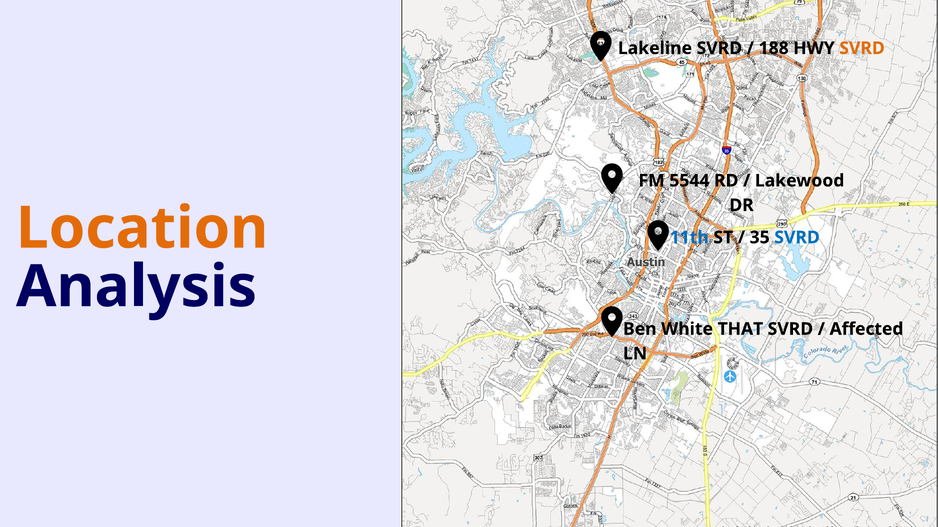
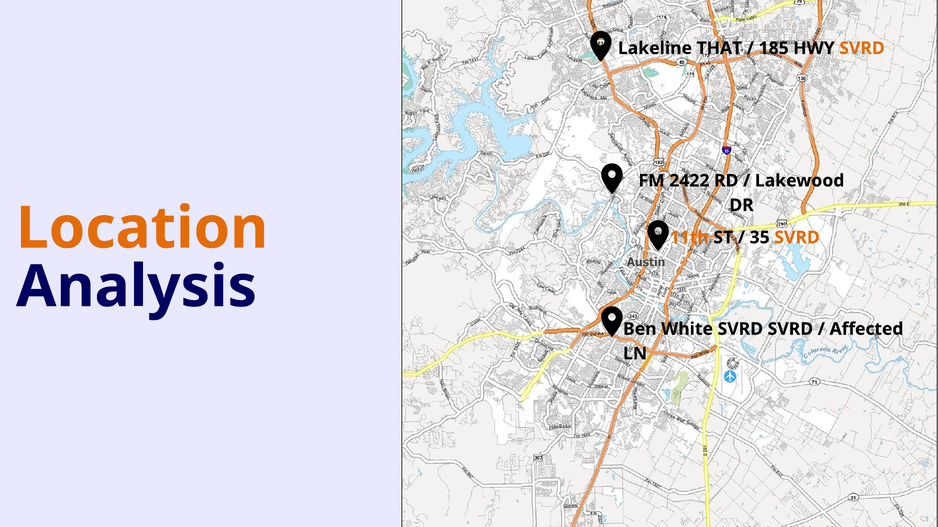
Lakeline SVRD: SVRD -> THAT (719, 48)
188: 188 -> 185 (774, 48)
5544: 5544 -> 2422 (689, 181)
11th colour: blue -> orange (689, 238)
SVRD colour: blue -> orange (797, 238)
White THAT: THAT -> SVRD (740, 329)
